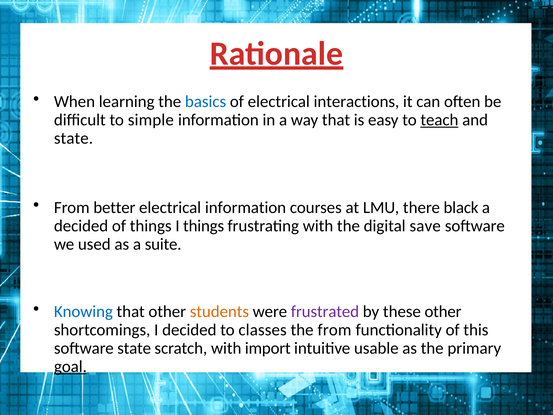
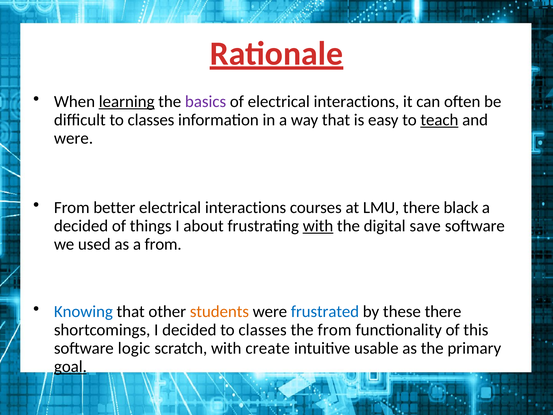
learning underline: none -> present (127, 102)
basics colour: blue -> purple (206, 102)
difficult to simple: simple -> classes (151, 120)
state: state -> were (74, 138)
information: information -> interactions (246, 208)
I things: things -> about (204, 226)
with underline: none -> present (318, 226)
a suite: suite -> from (163, 244)
frustrated colour: purple -> blue (325, 312)
these other: other -> there (443, 312)
software state: state -> logic (134, 348)
import: import -> create (268, 348)
